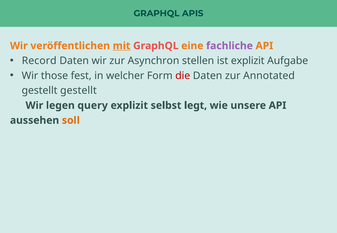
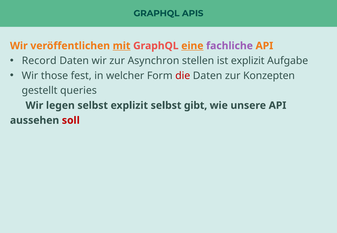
eine underline: none -> present (192, 46)
Annotated: Annotated -> Konzepten (269, 76)
gestellt gestellt: gestellt -> queries (78, 91)
legen query: query -> selbst (93, 106)
legt: legt -> gibt (196, 106)
soll colour: orange -> red (71, 121)
